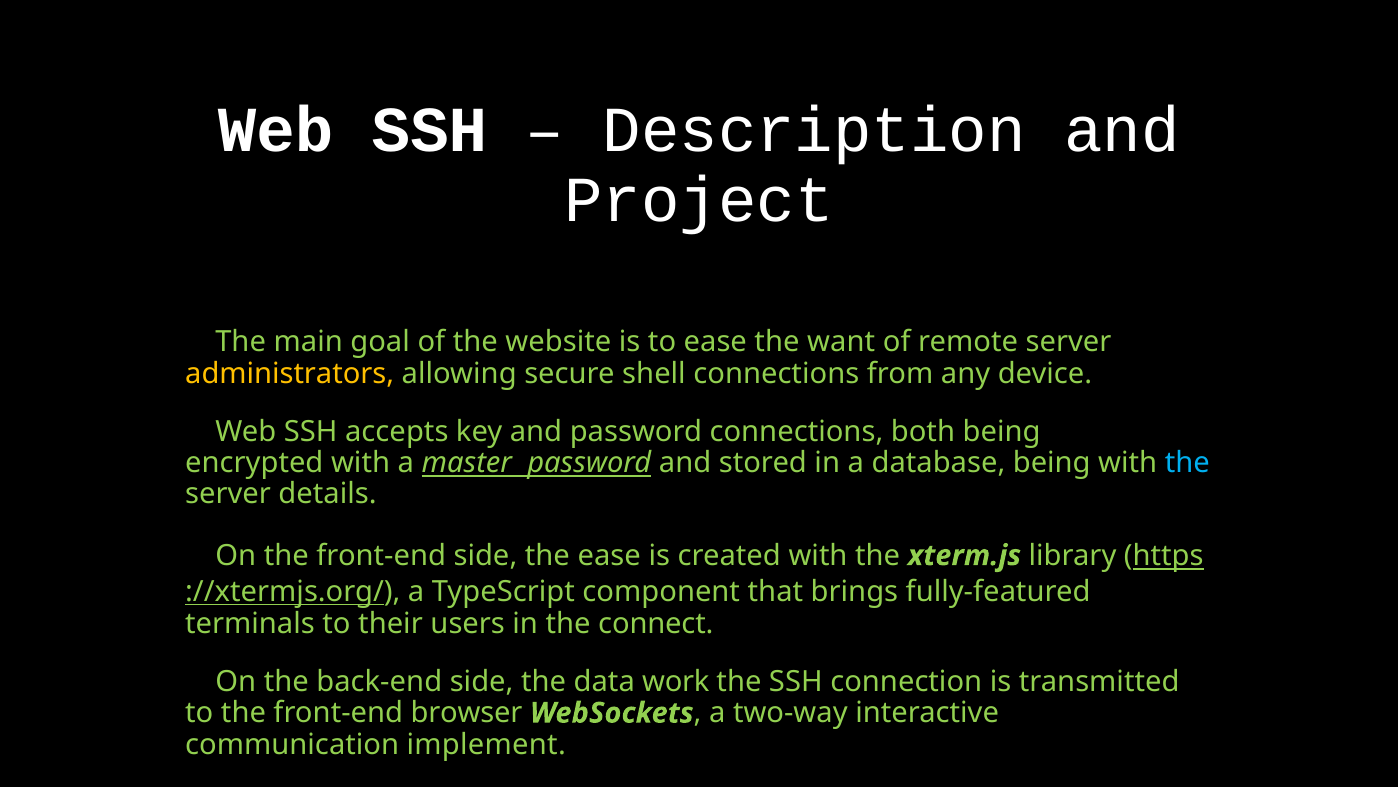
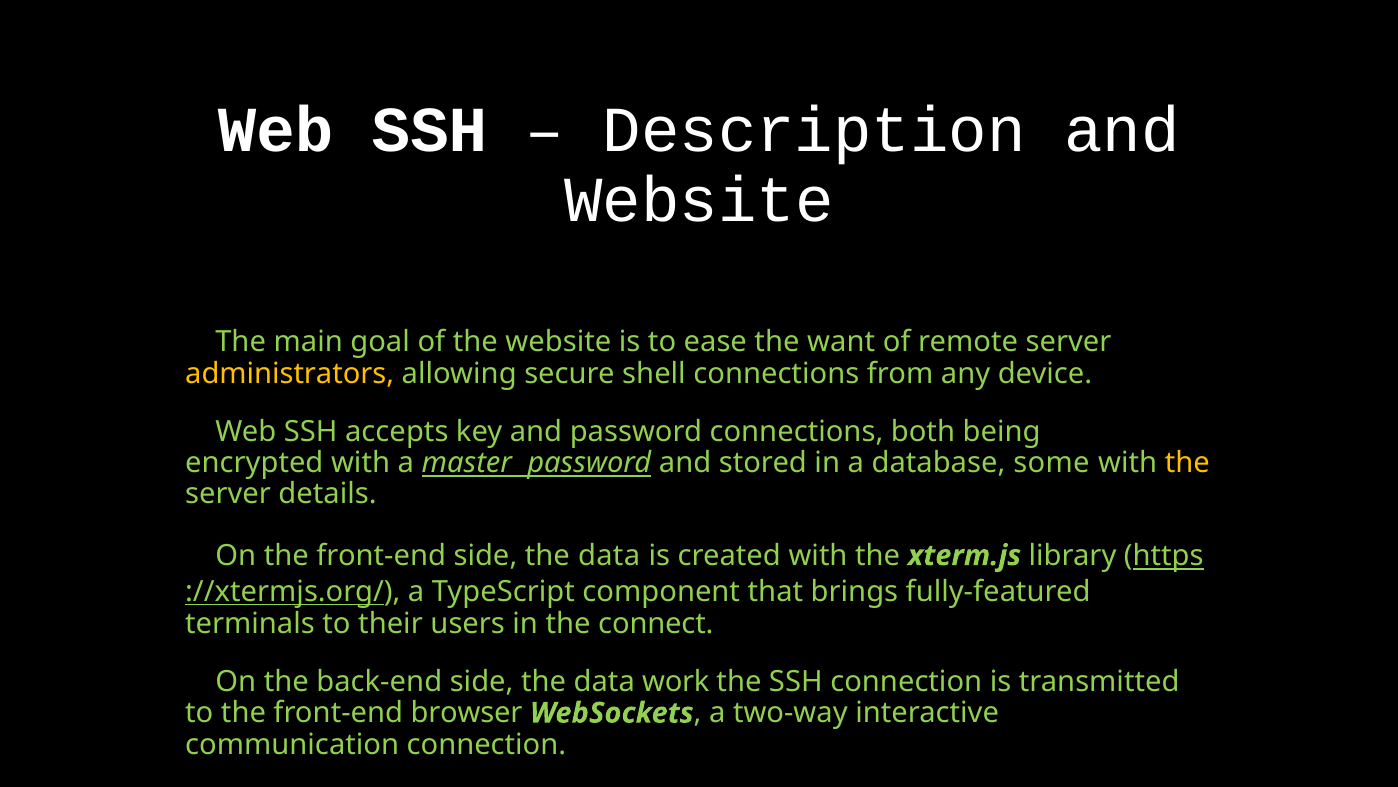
Project: Project -> Website (699, 200)
database being: being -> some (1052, 462)
the colour: light blue -> yellow (1187, 462)
front-end side the ease: ease -> data (609, 555)
communication implement: implement -> connection (486, 744)
